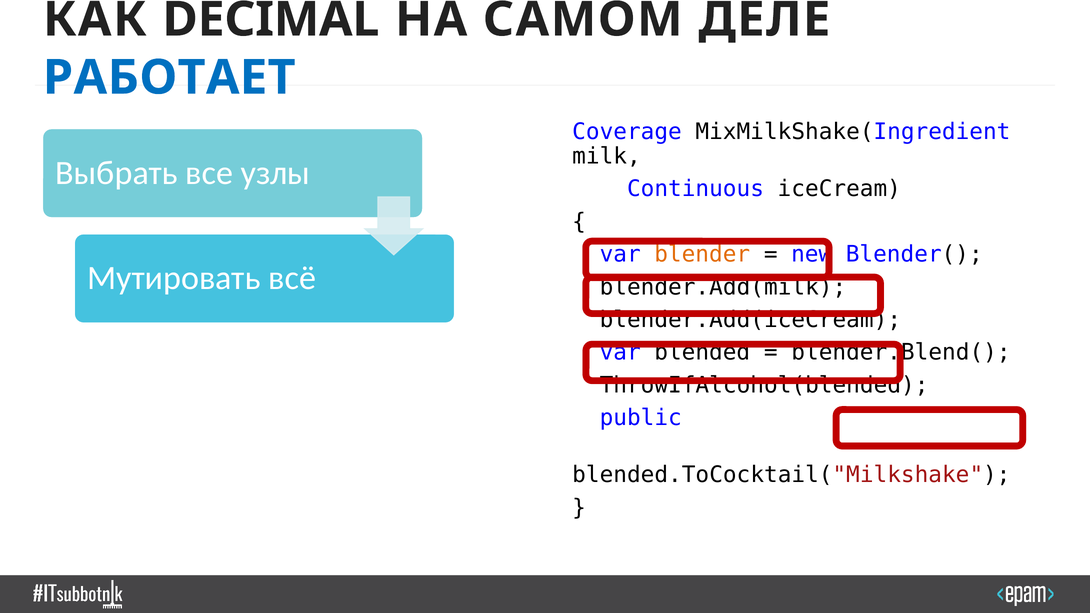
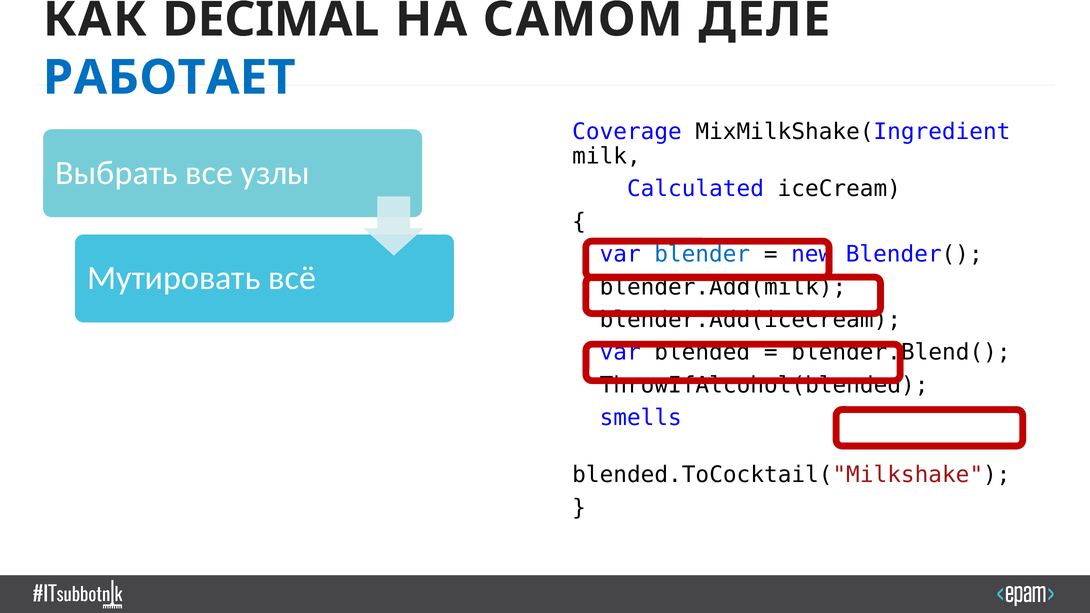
Continuous: Continuous -> Calculated (695, 189)
blender colour: orange -> blue (702, 254)
public: public -> smells (641, 418)
